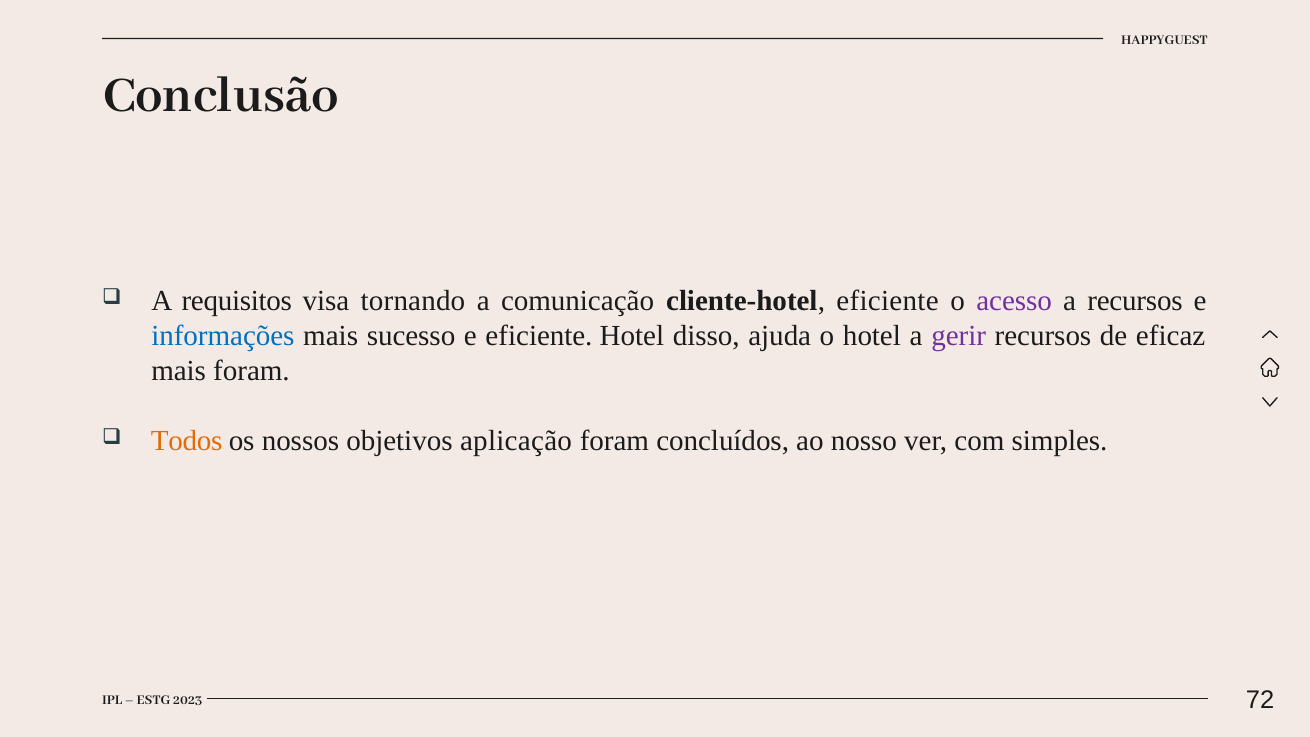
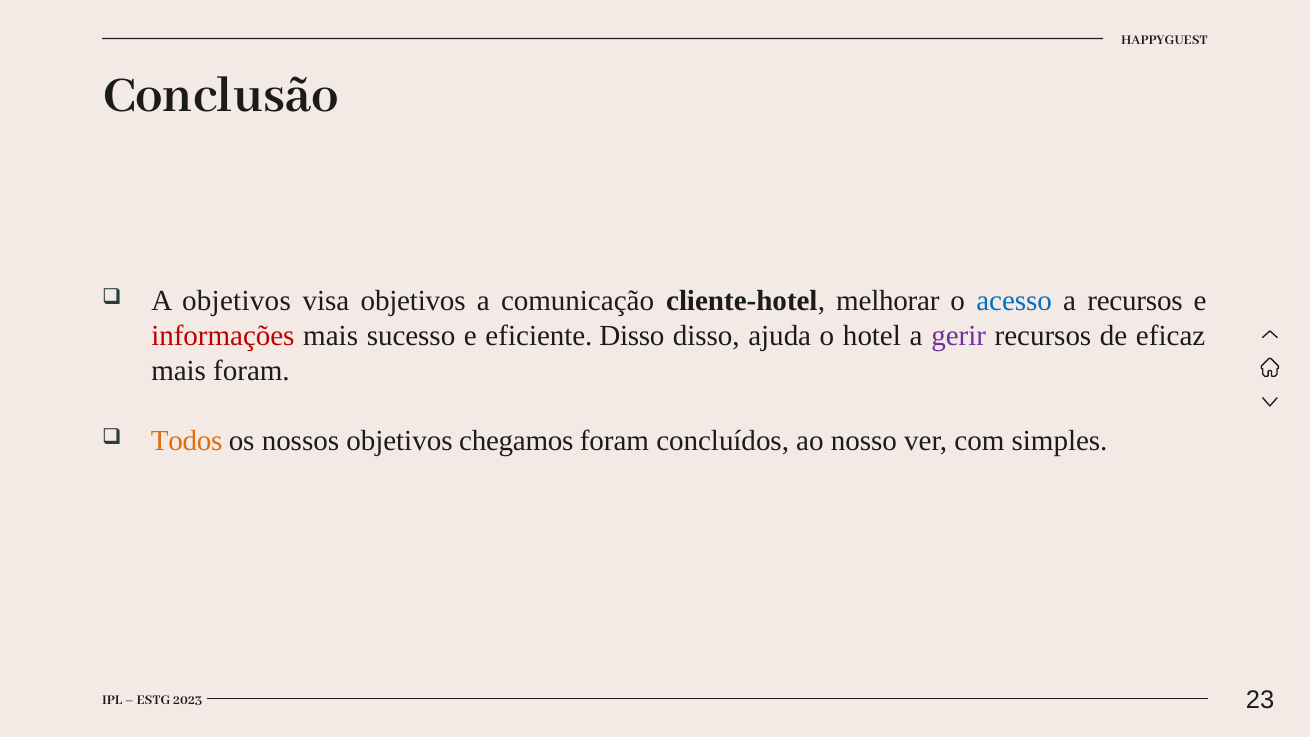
A requisitos: requisitos -> objetivos (236, 301)
visa tornando: tornando -> objetivos (413, 301)
cliente-hotel eficiente: eficiente -> melhorar (888, 301)
acesso colour: purple -> blue (1014, 301)
informações colour: blue -> red (223, 336)
eficiente Hotel: Hotel -> Disso (632, 336)
aplicação: aplicação -> chegamos (516, 441)
72: 72 -> 23 (1260, 700)
